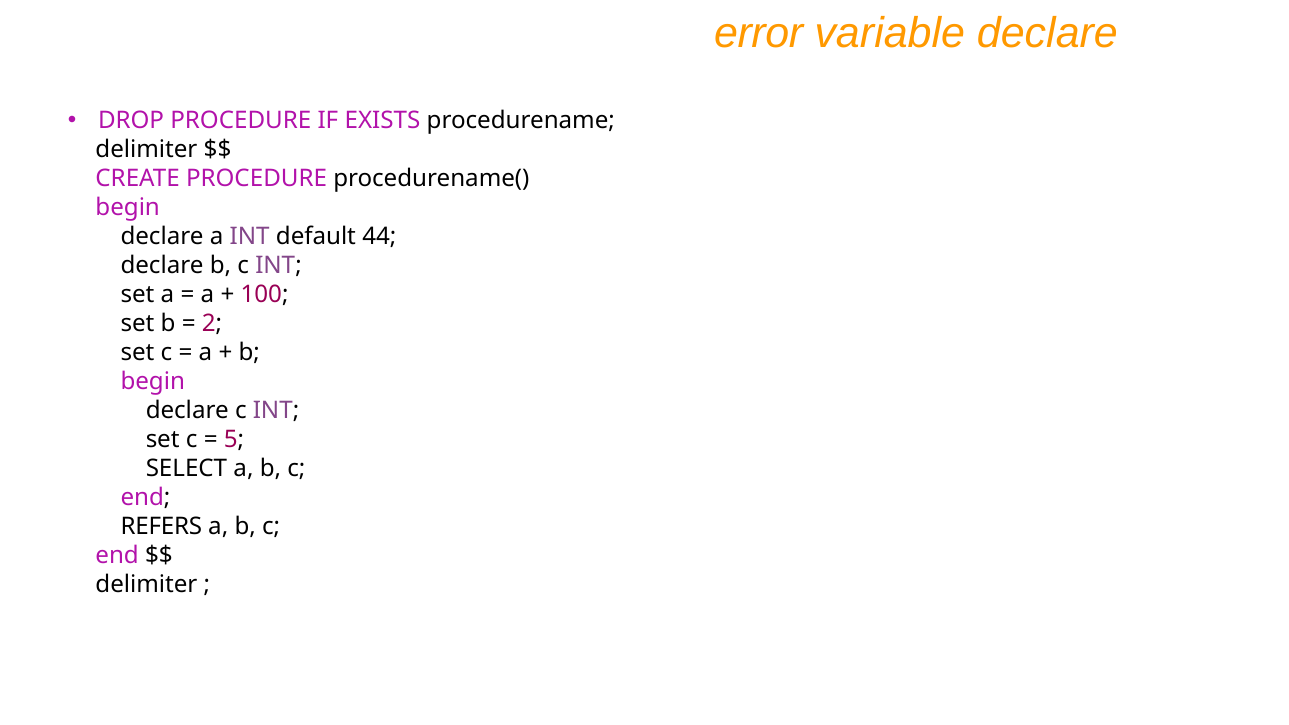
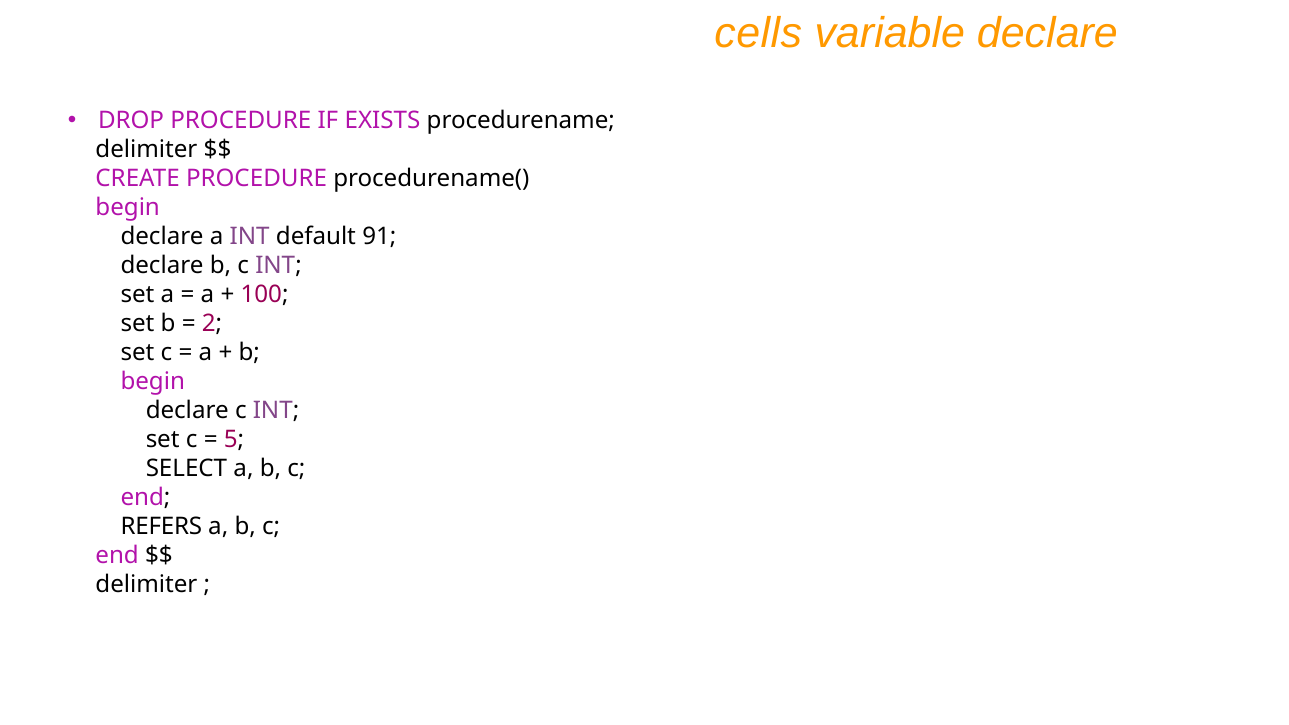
error: error -> cells (758, 34)
44: 44 -> 91 (379, 237)
